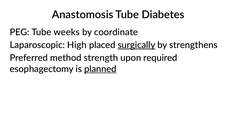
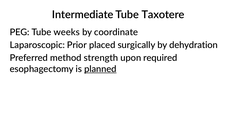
Anastomosis: Anastomosis -> Intermediate (83, 15)
Diabetes: Diabetes -> Taxotere (163, 15)
High: High -> Prior (77, 45)
surgically underline: present -> none (136, 45)
strengthens: strengthens -> dehydration (193, 45)
